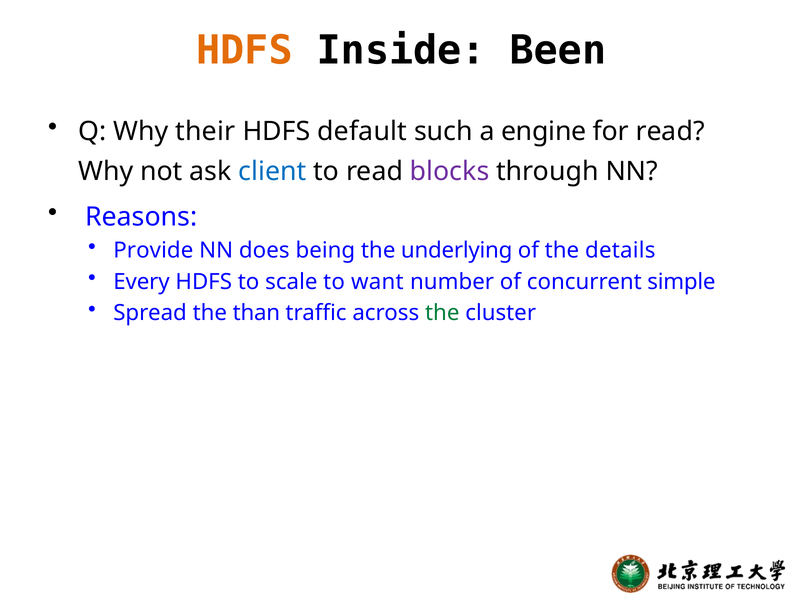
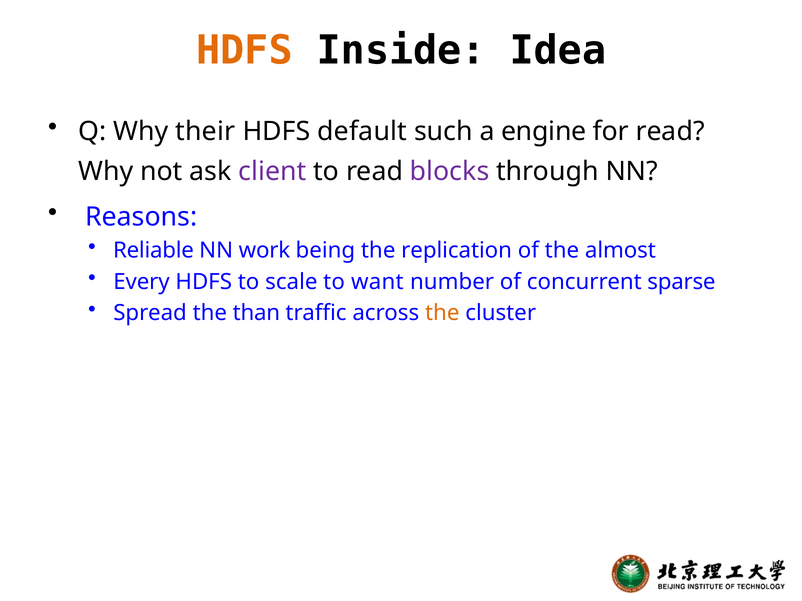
Been: Been -> Idea (558, 51)
client colour: blue -> purple (272, 172)
Provide: Provide -> Reliable (153, 251)
does: does -> work (264, 251)
underlying: underlying -> replication (457, 251)
details: details -> almost (620, 251)
simple: simple -> sparse (681, 282)
the colour: green -> orange (442, 313)
